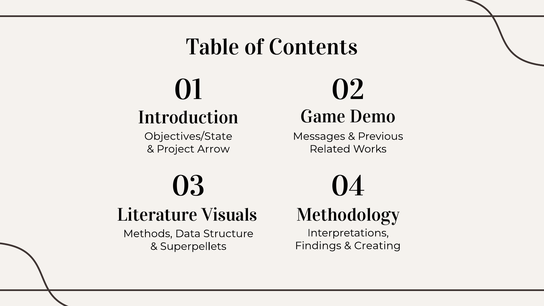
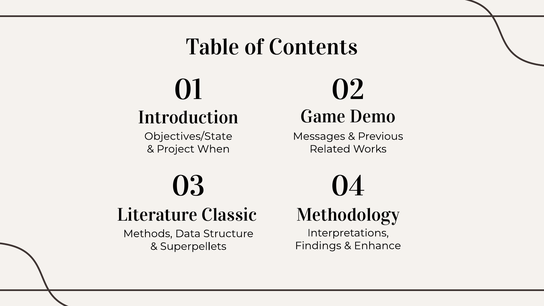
Arrow: Arrow -> When (214, 149)
Visuals: Visuals -> Classic (229, 215)
Creating: Creating -> Enhance (377, 246)
